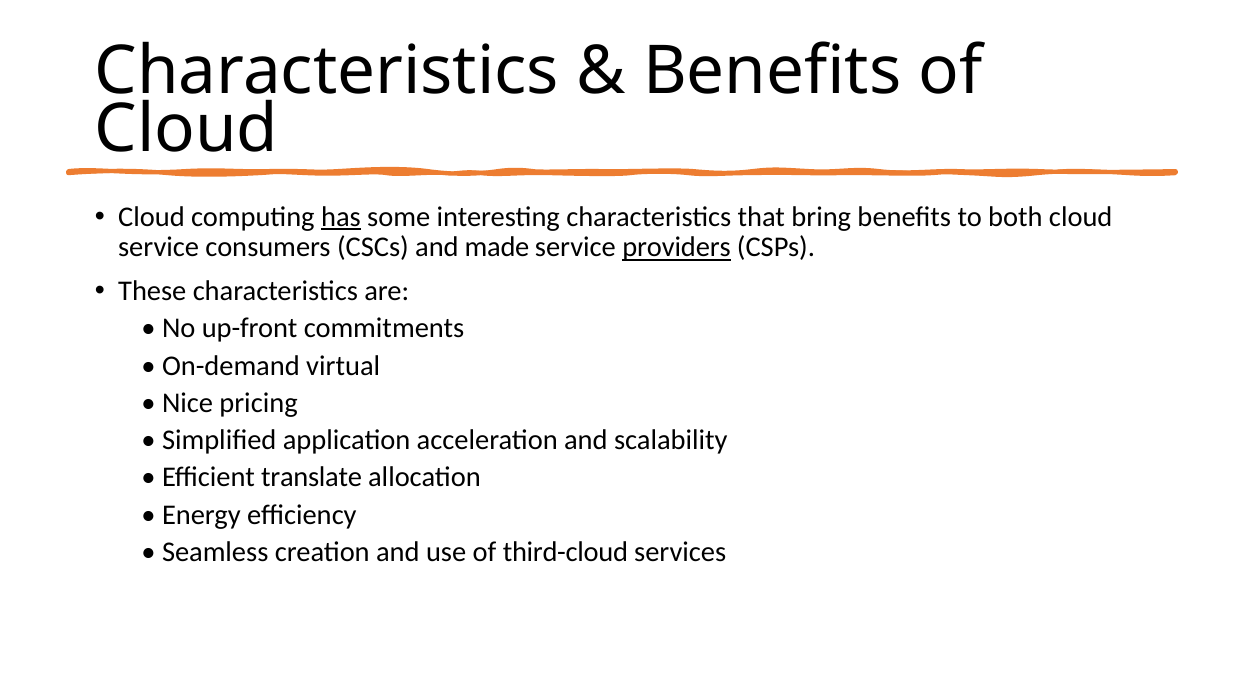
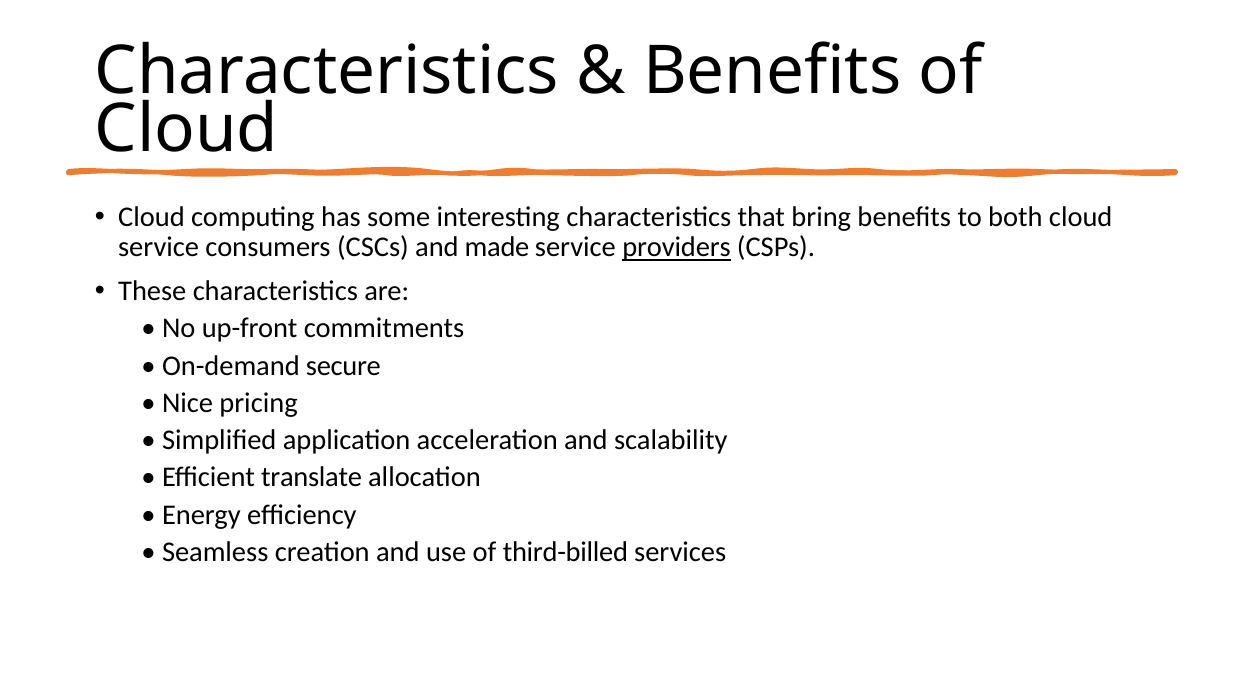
has underline: present -> none (341, 217)
virtual: virtual -> secure (343, 366)
third-cloud: third-cloud -> third-billed (565, 552)
